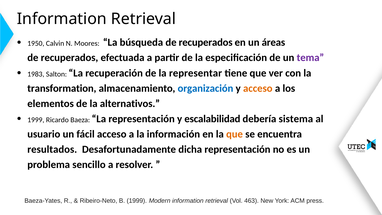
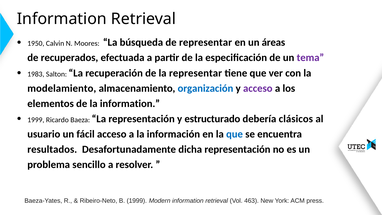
búsqueda de recuperados: recuperados -> representar (206, 42)
transformation: transformation -> modelamiento (62, 88)
acceso colour: orange -> purple (258, 88)
la alternativos: alternativos -> information (130, 104)
escalabilidad: escalabilidad -> estructurado (212, 119)
sistema: sistema -> clásicos (296, 119)
que colour: orange -> blue (235, 134)
